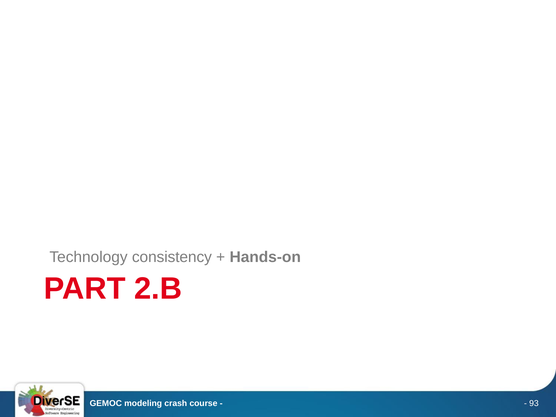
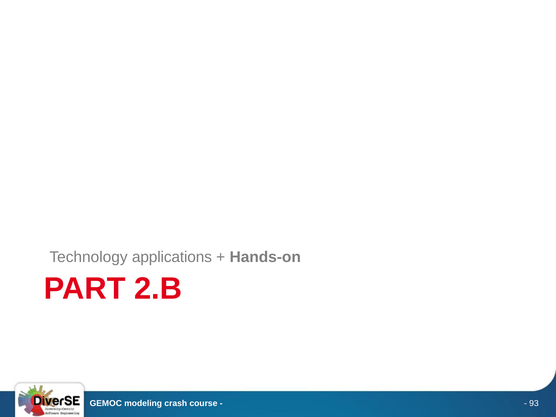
consistency: consistency -> applications (172, 257)
